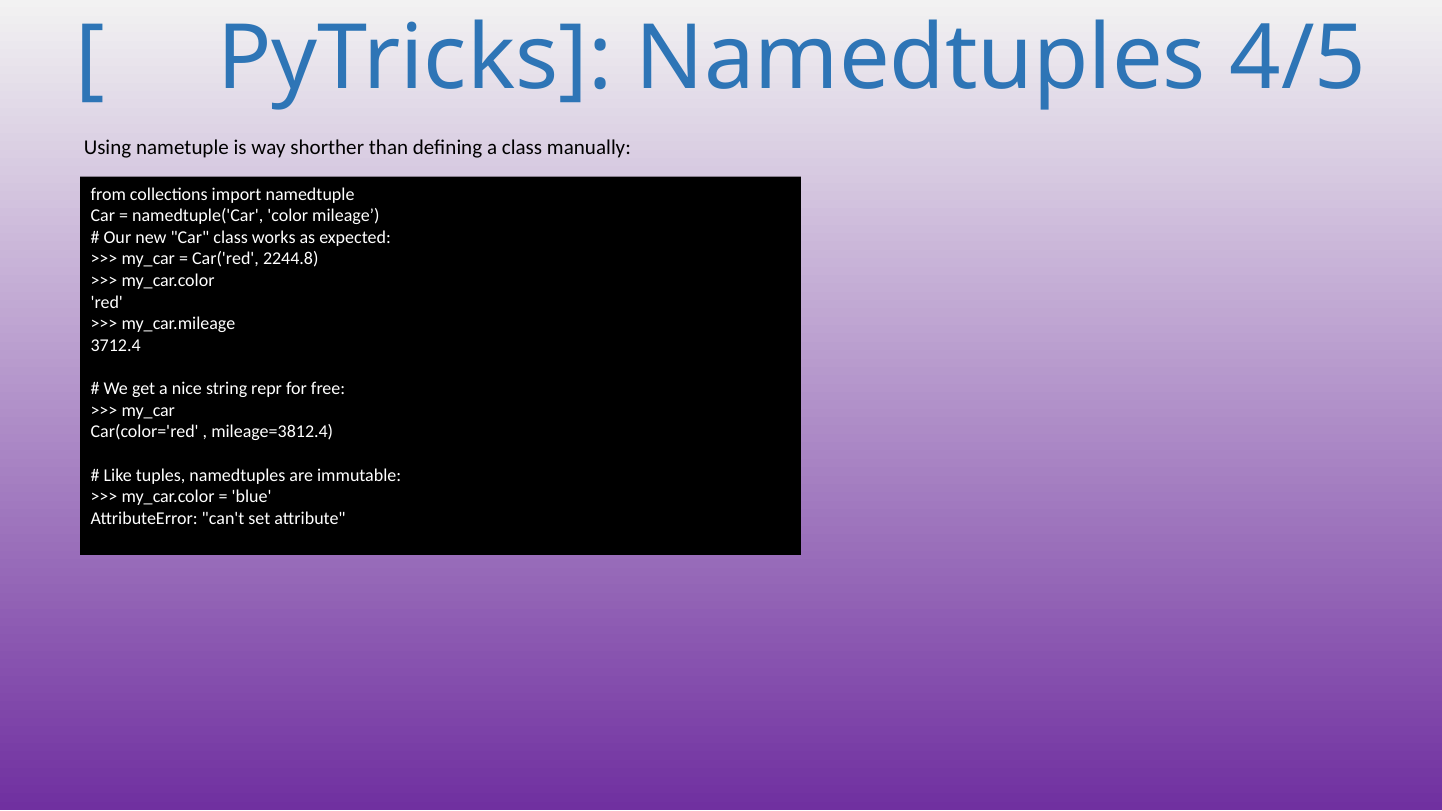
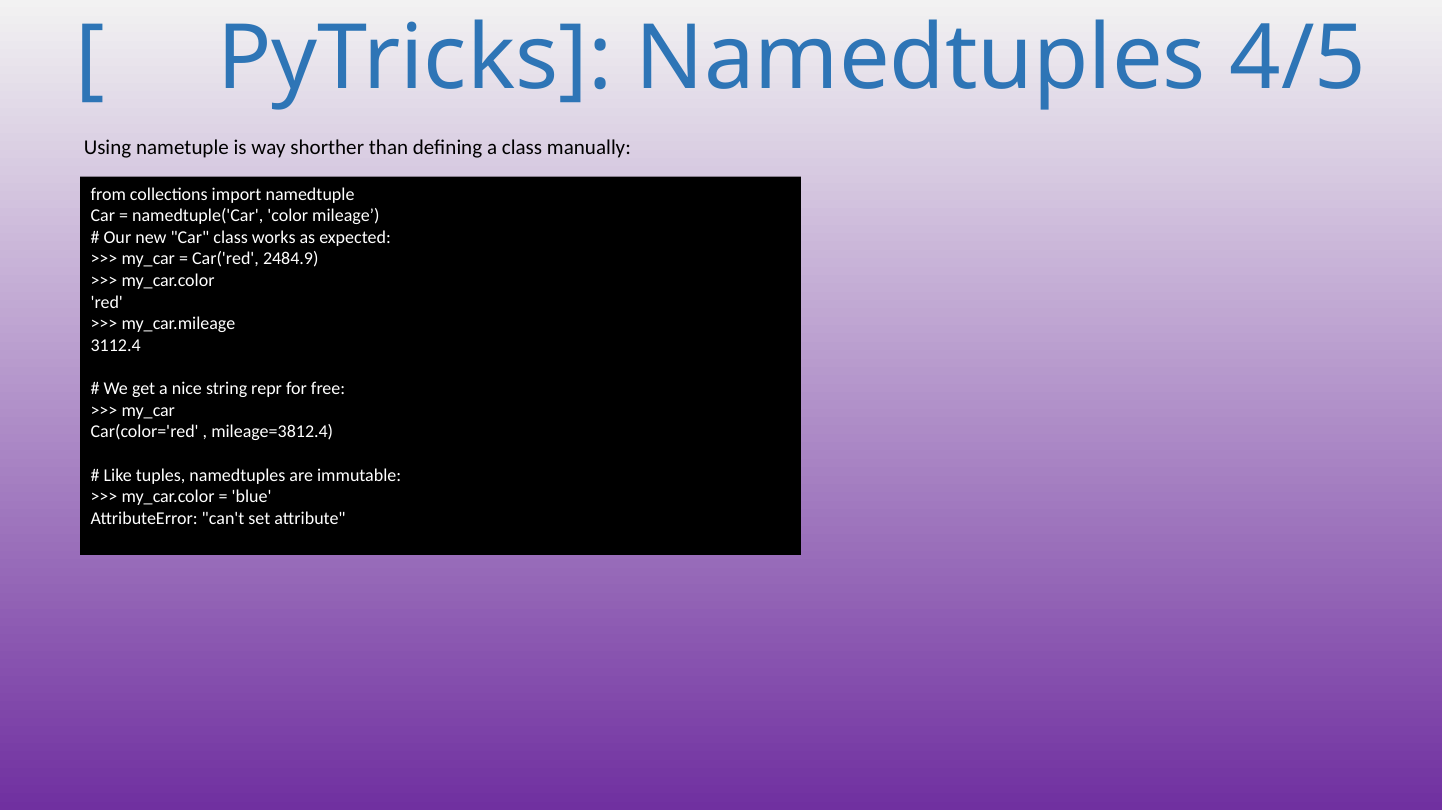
2244.8: 2244.8 -> 2484.9 (291, 259)
3712.4: 3712.4 -> 3112.4 (116, 346)
